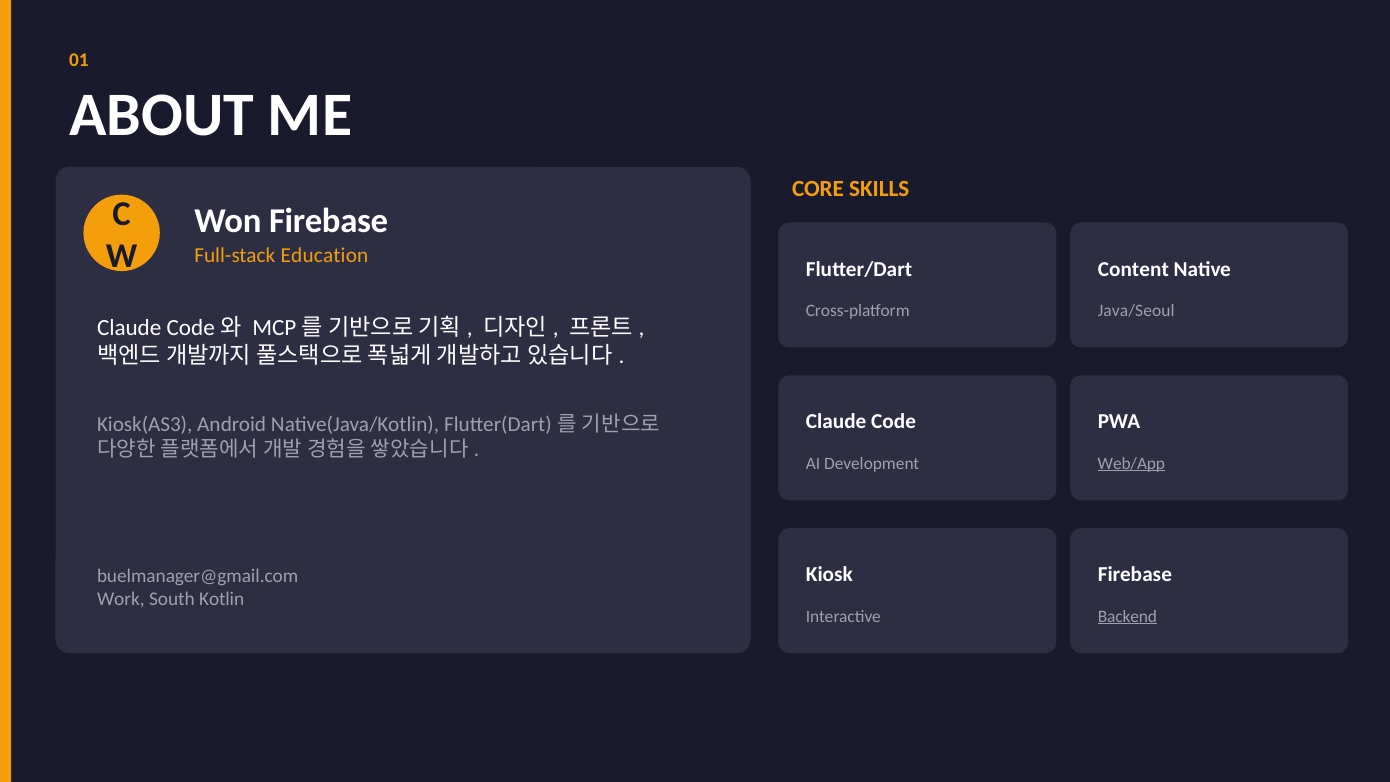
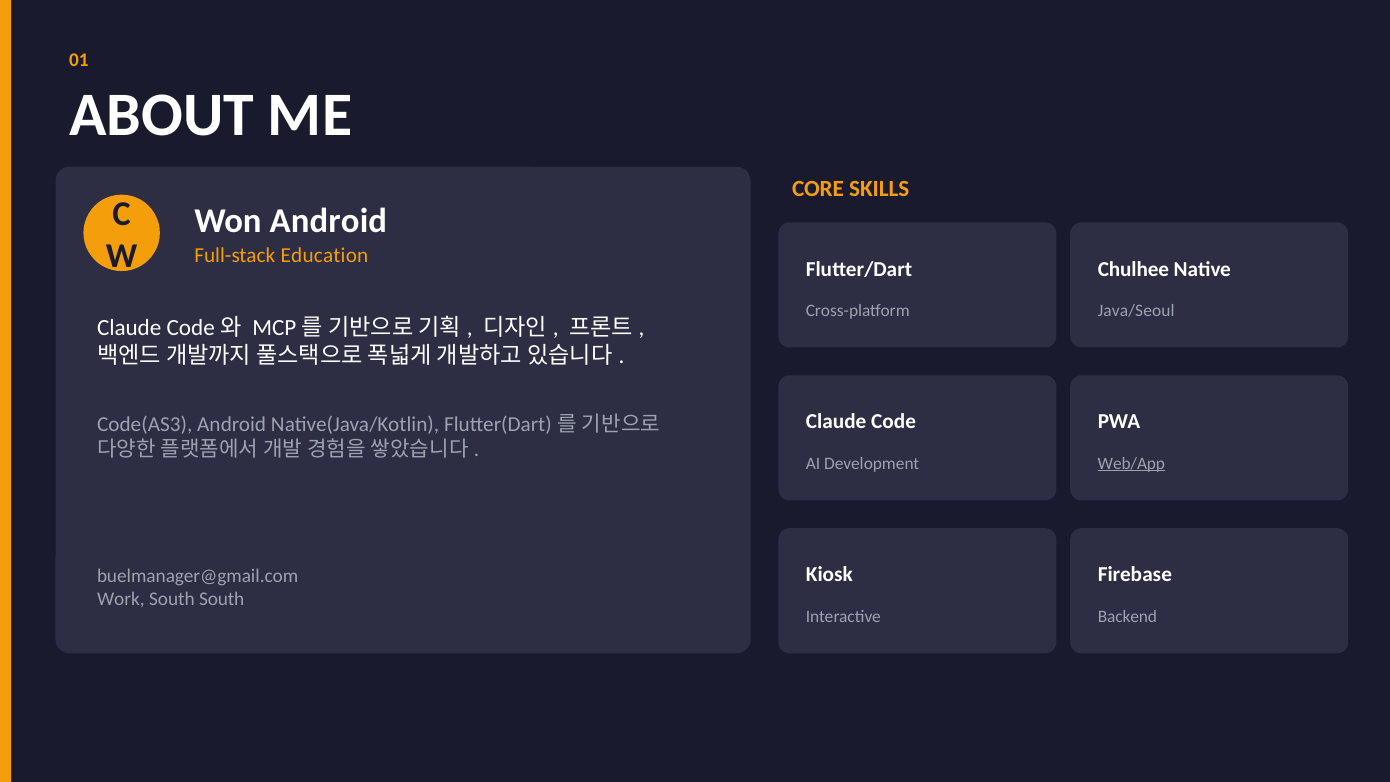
Won Firebase: Firebase -> Android (328, 221)
Content: Content -> Chulhee (1133, 269)
Kiosk(AS3: Kiosk(AS3 -> Code(AS3 (145, 424)
South Kotlin: Kotlin -> South (222, 599)
Backend underline: present -> none (1127, 616)
